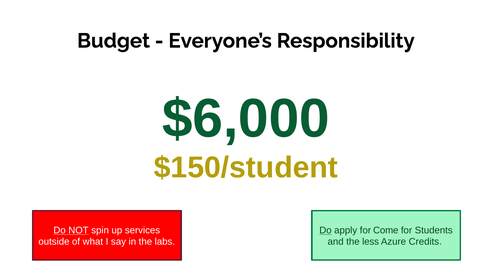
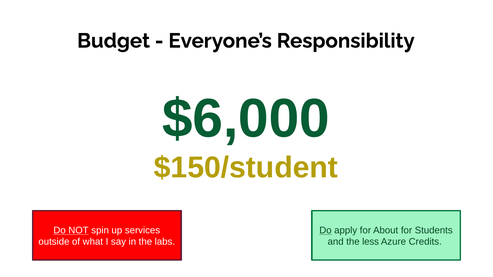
Come: Come -> About (386, 230)
